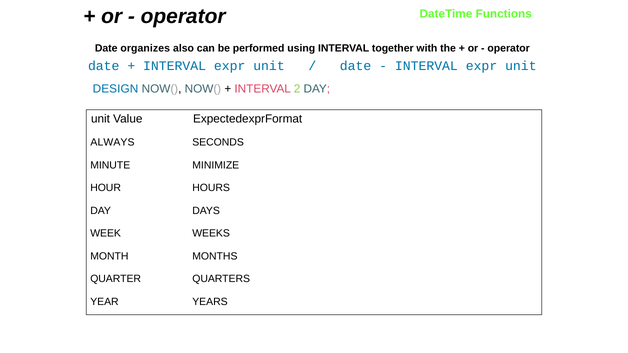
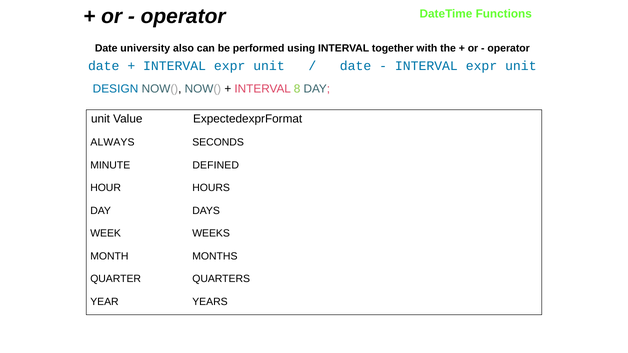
organizes: organizes -> university (145, 49)
2: 2 -> 8 (297, 89)
MINIMIZE: MINIMIZE -> DEFINED (216, 165)
